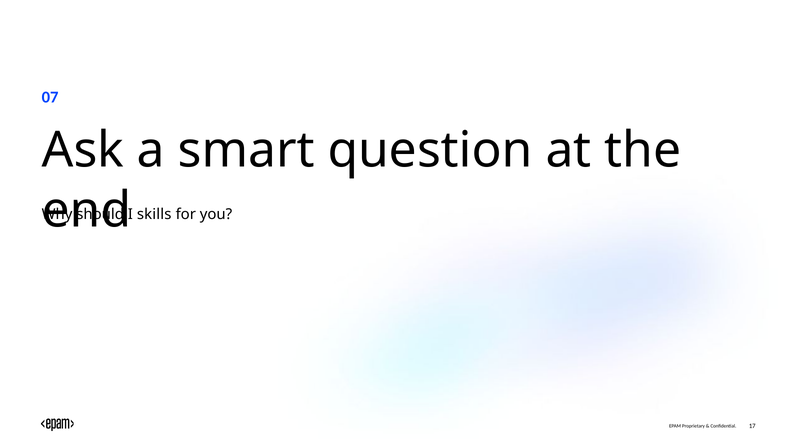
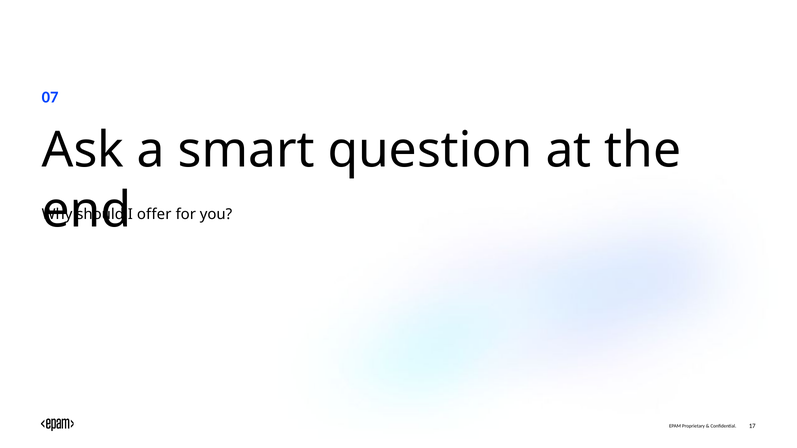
skills: skills -> offer (154, 214)
